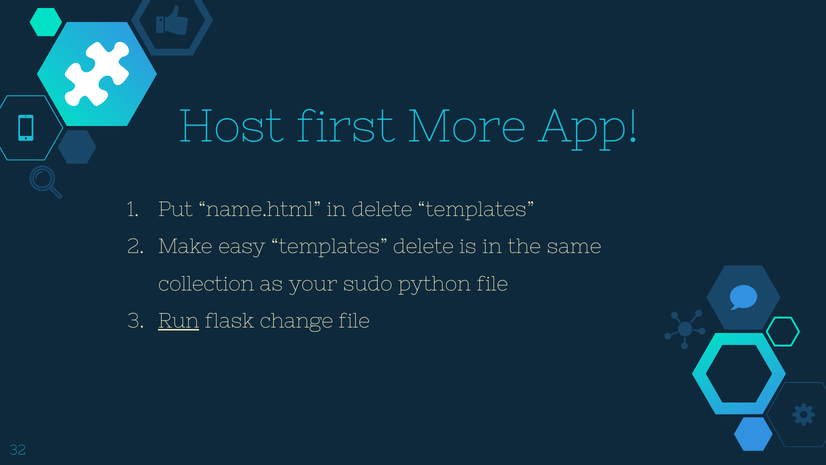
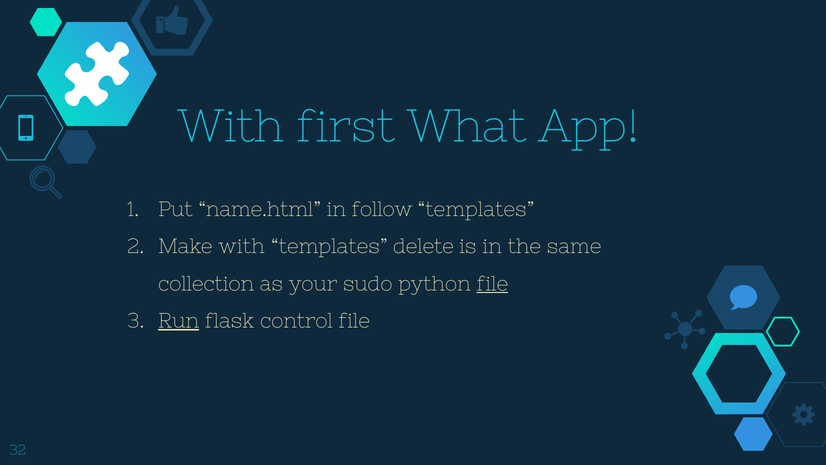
Host: Host -> With (231, 126)
More: More -> What (467, 126)
in delete: delete -> follow (382, 209)
Make easy: easy -> with (242, 246)
file underline: none -> present (492, 284)
change: change -> control (296, 321)
